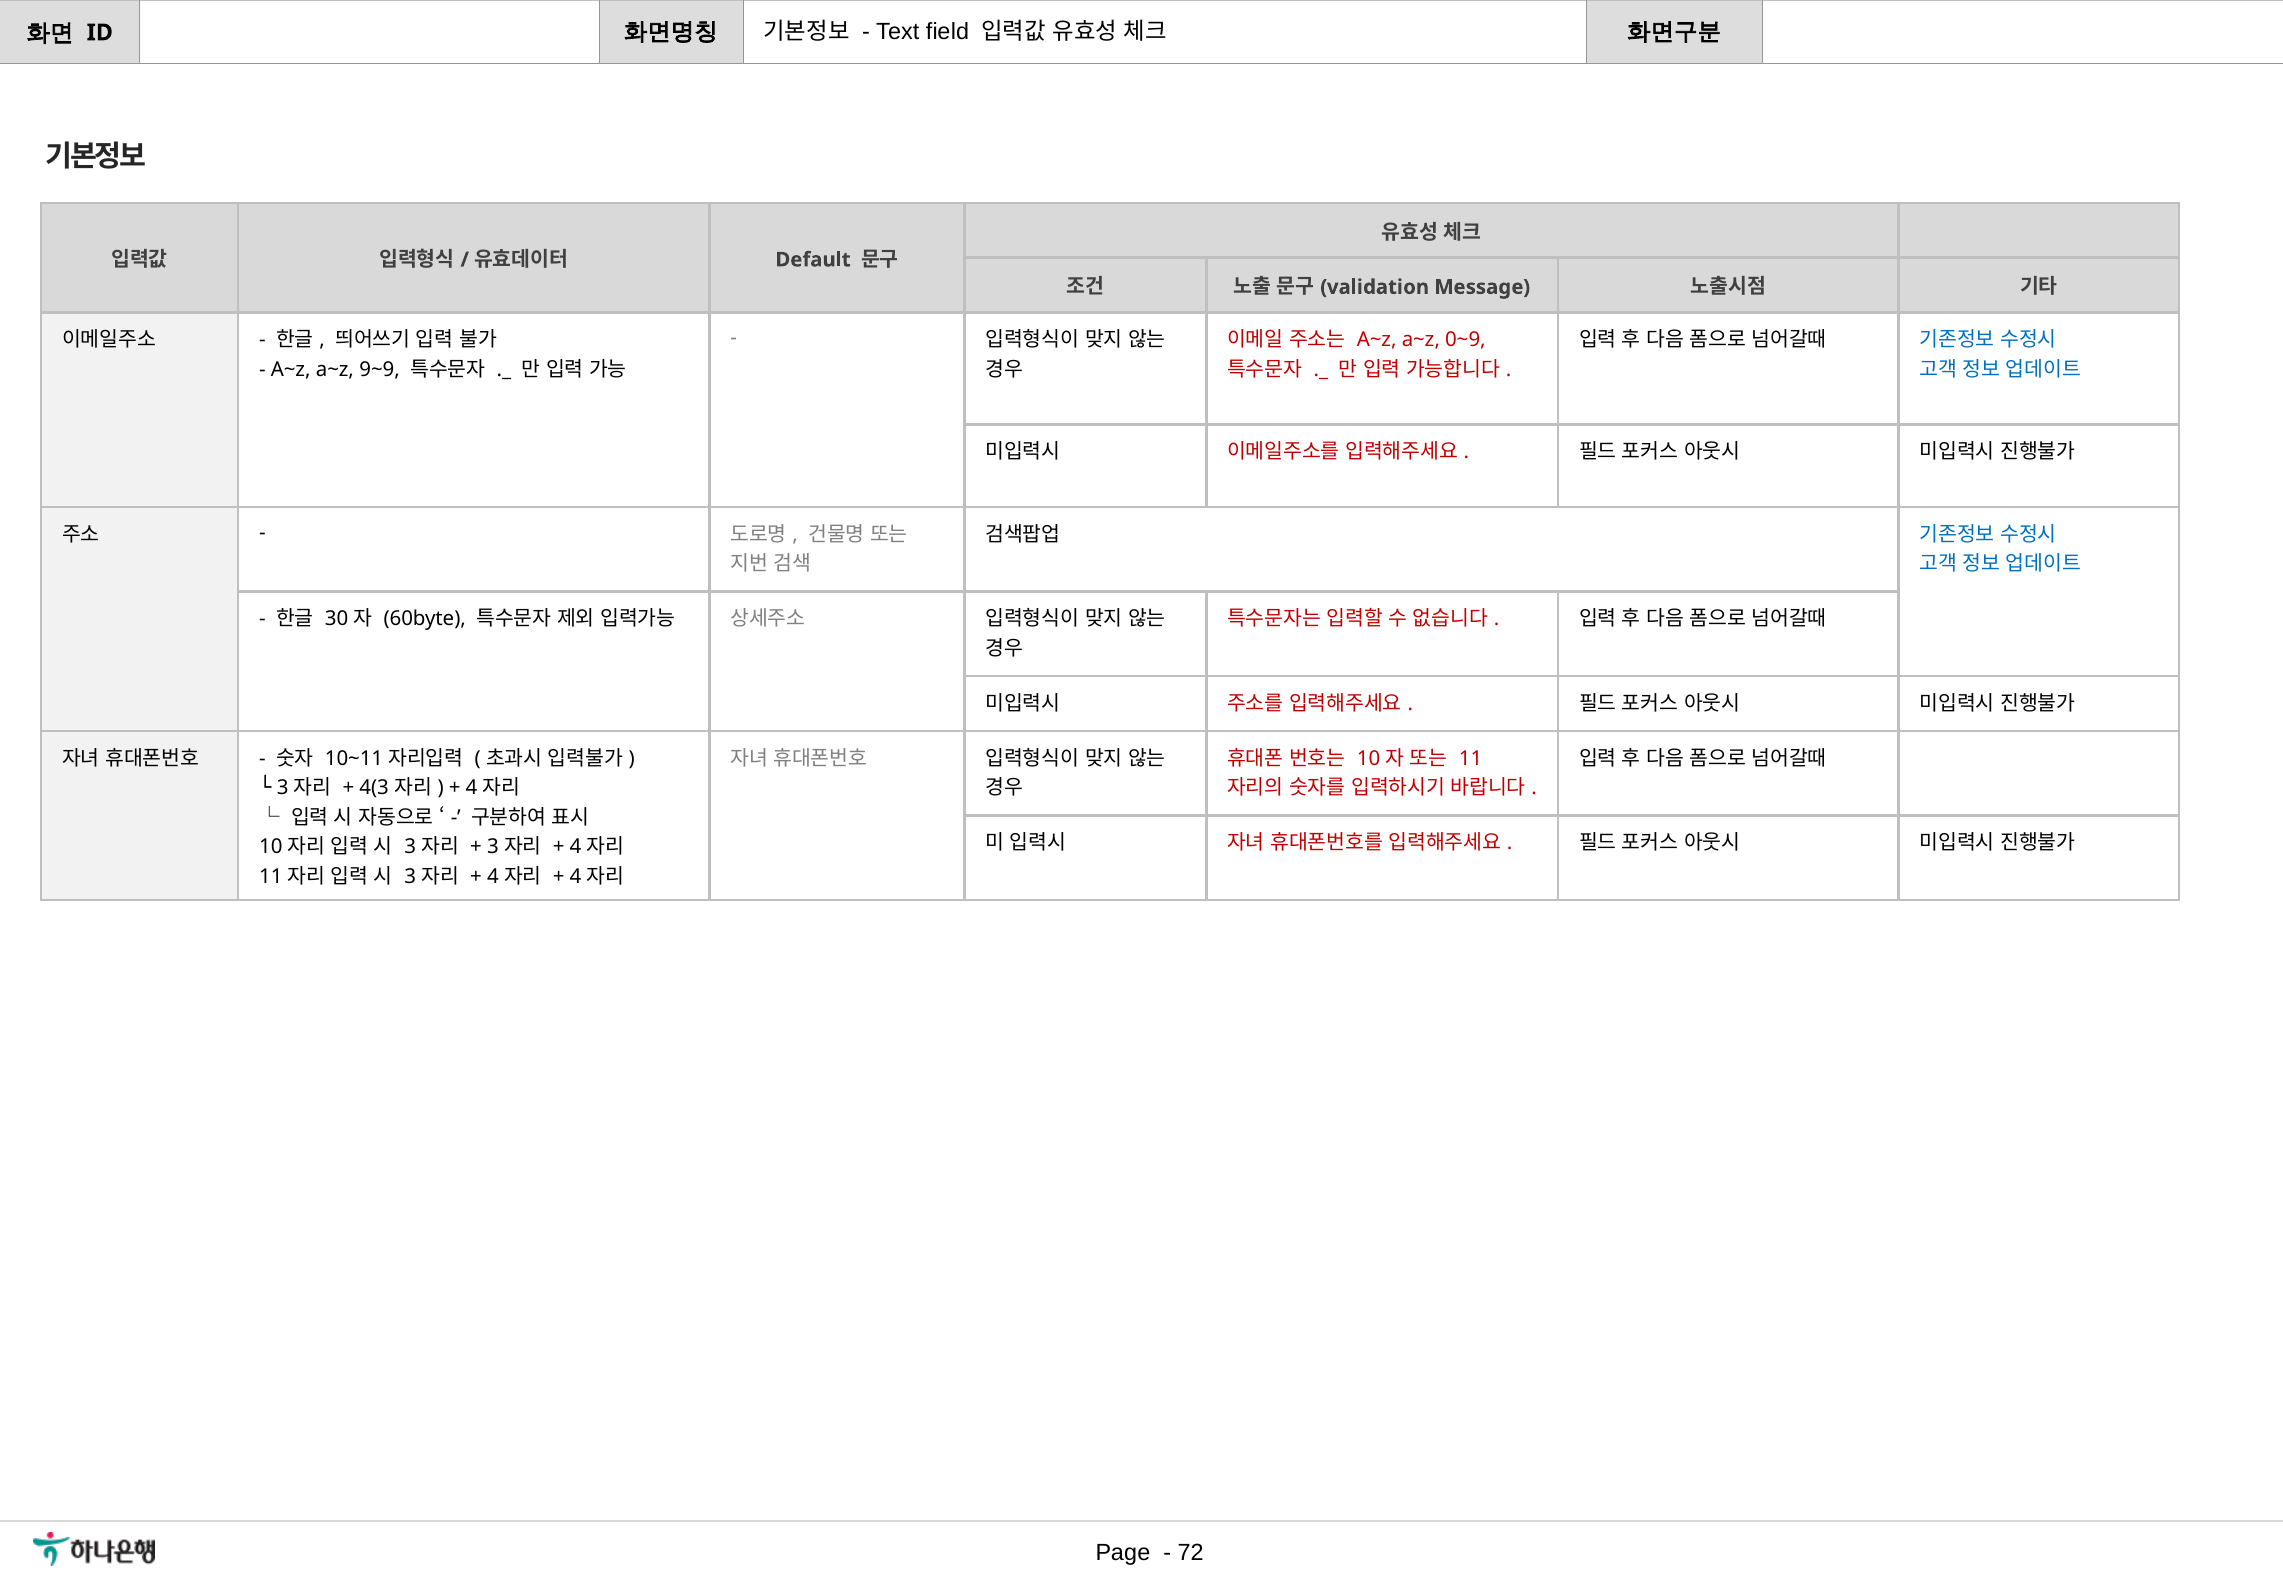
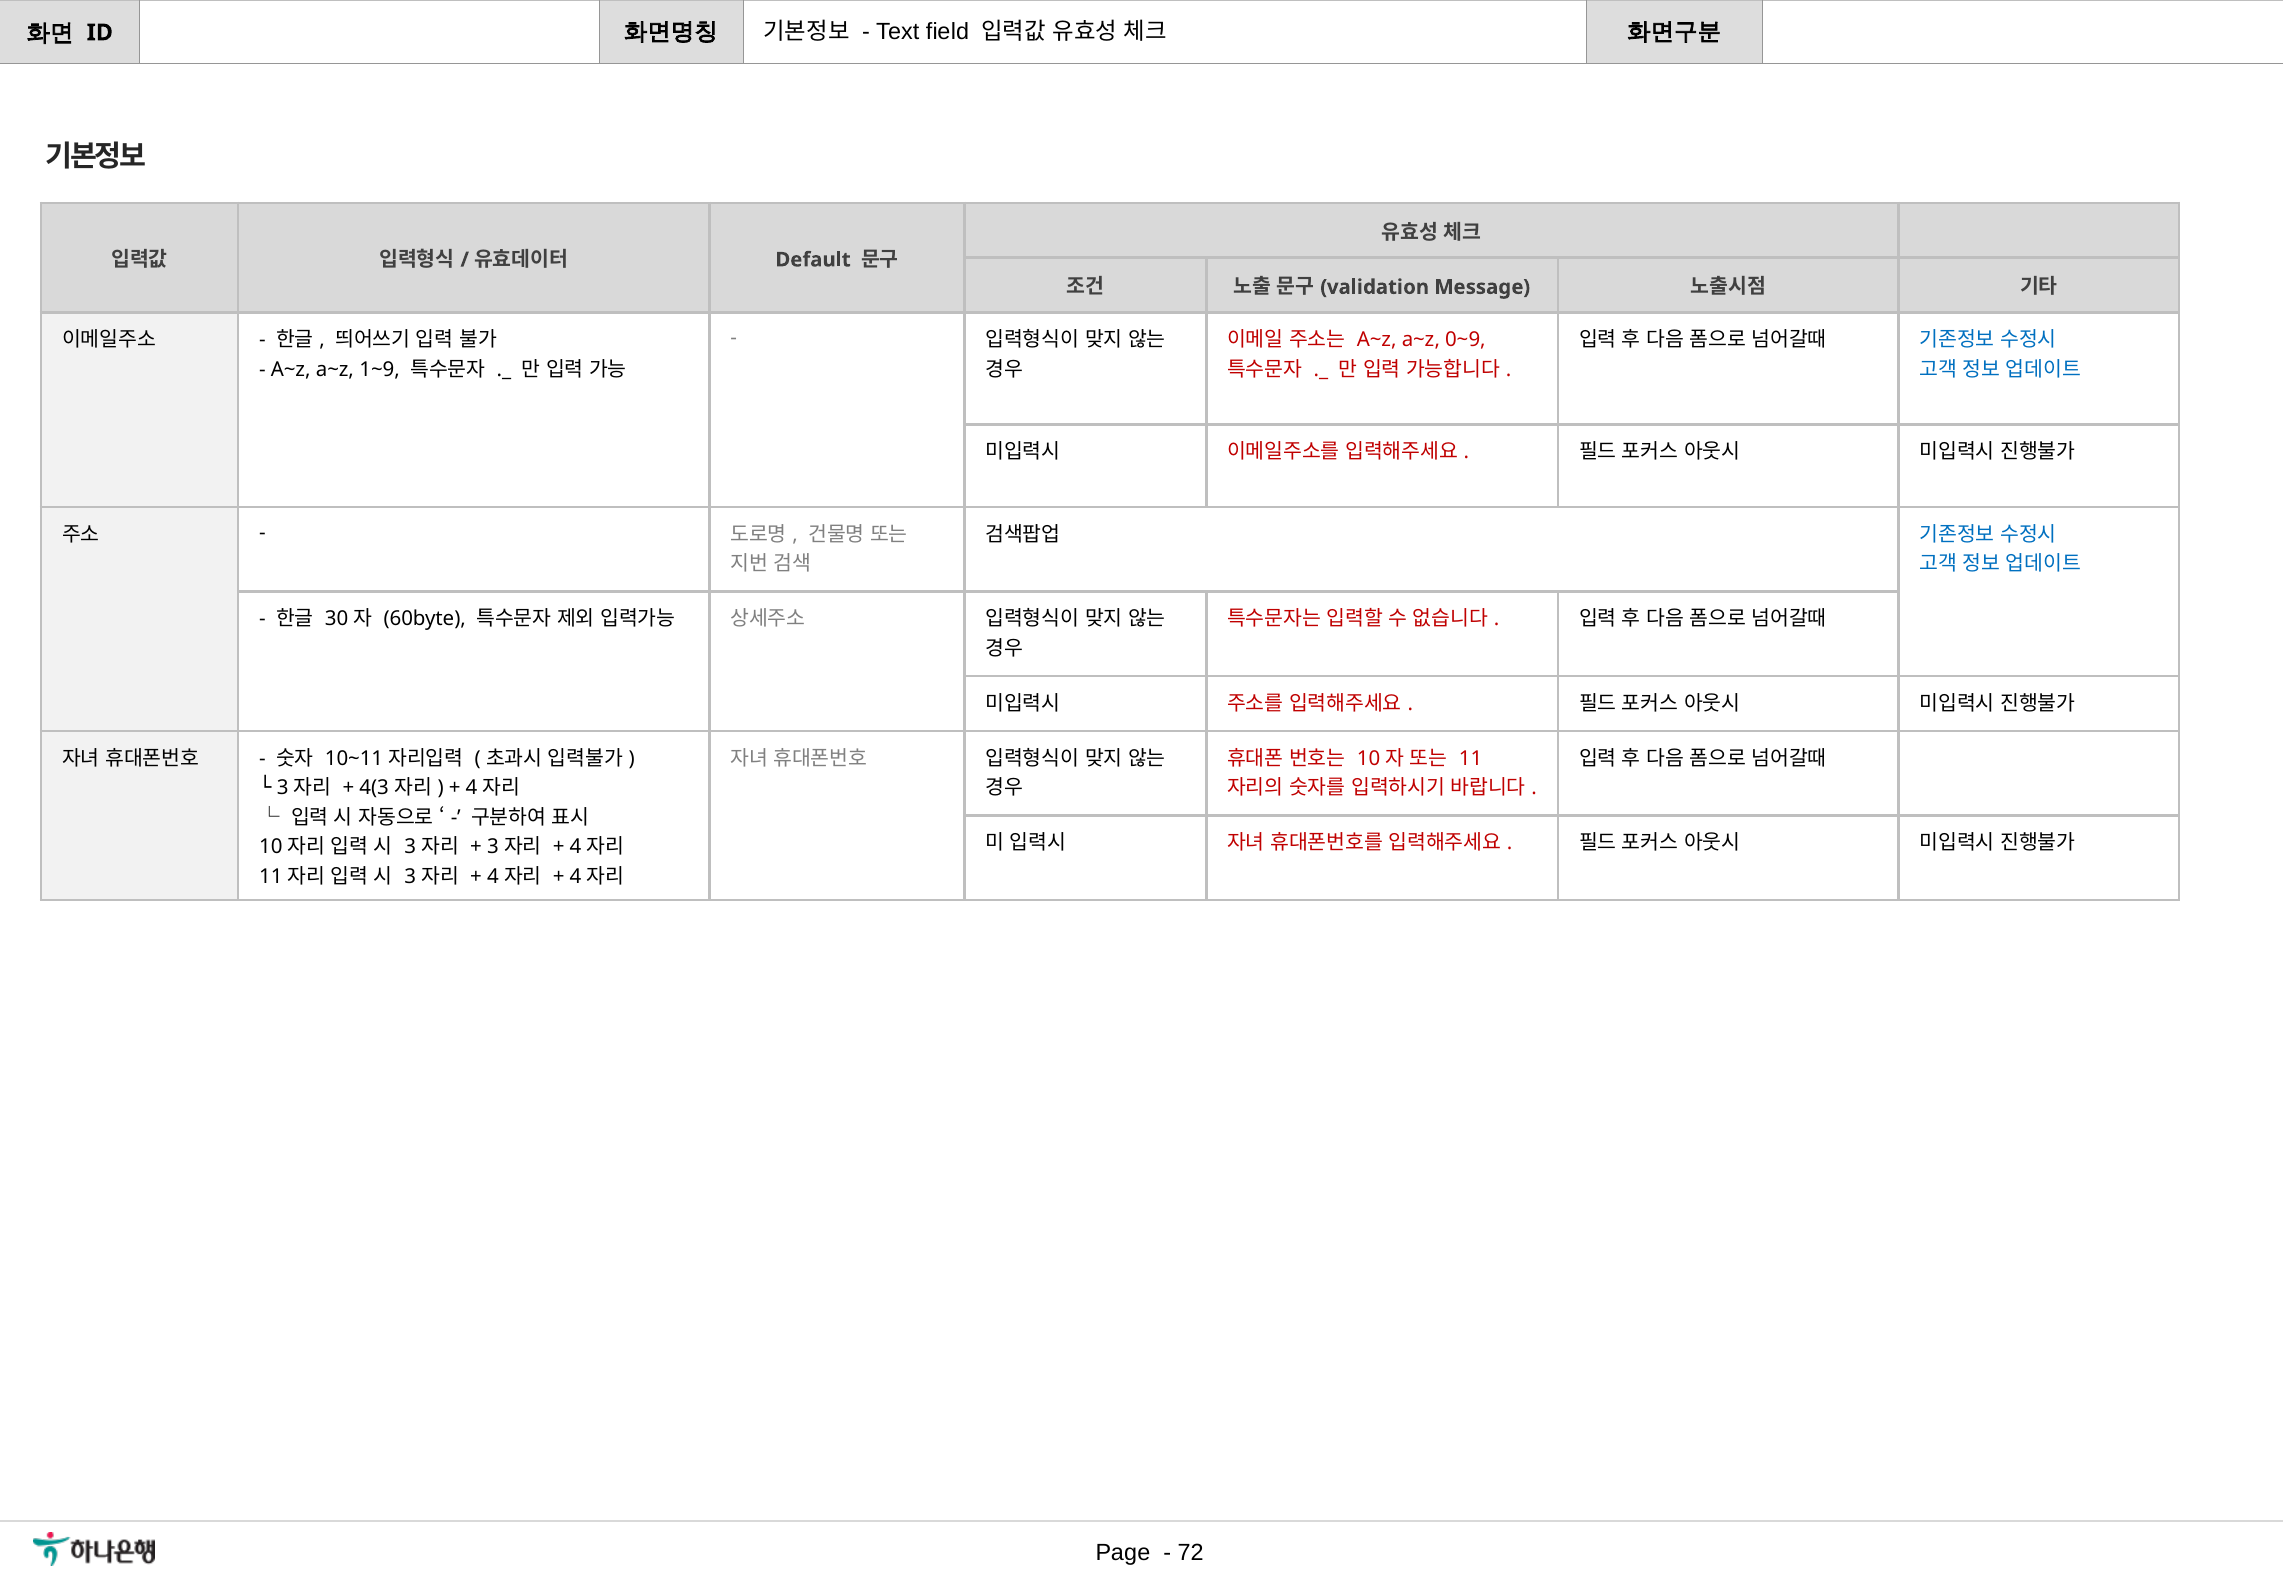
9~9: 9~9 -> 1~9 (380, 369)
